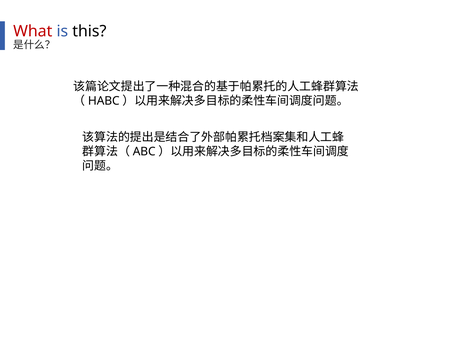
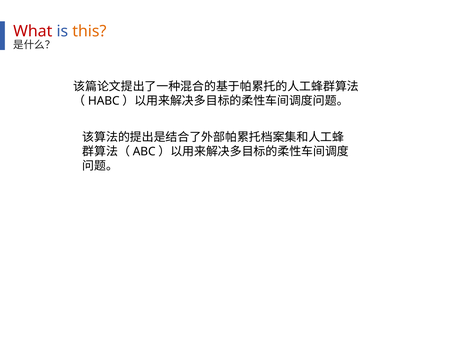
this colour: black -> orange (89, 31)
